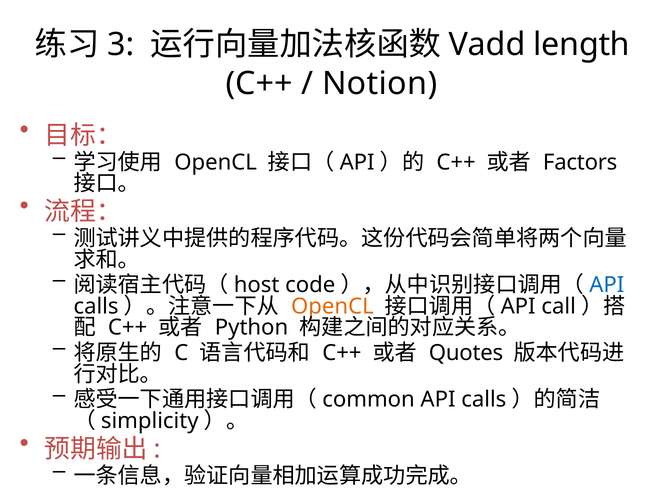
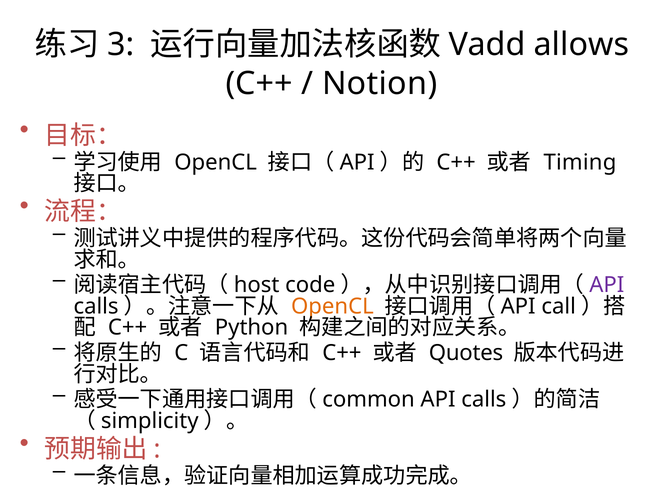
length: length -> allows (581, 45)
Factors: Factors -> Timing (580, 162)
API colour: blue -> purple (607, 285)
